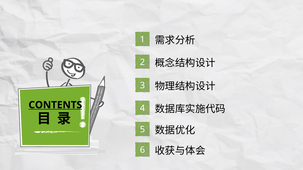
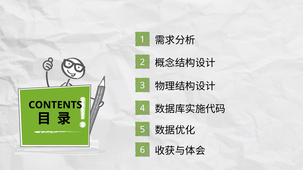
CONTENTS underline: present -> none (55, 105)
